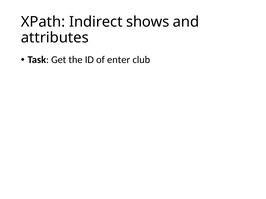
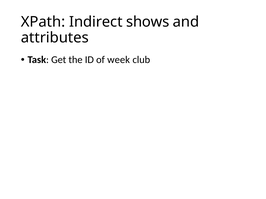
enter: enter -> week (119, 60)
